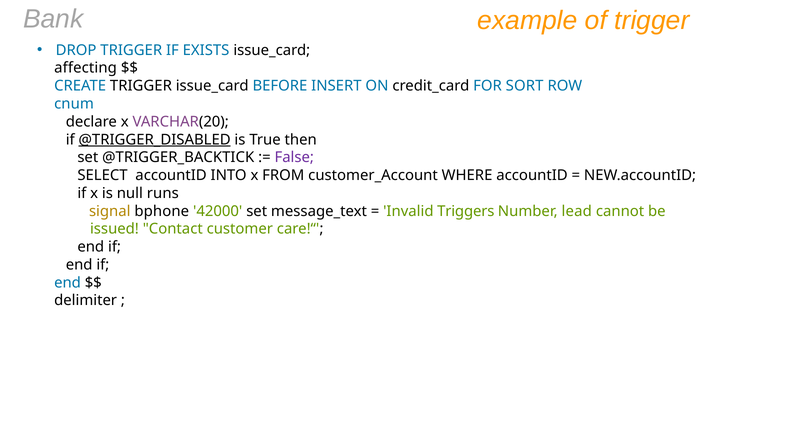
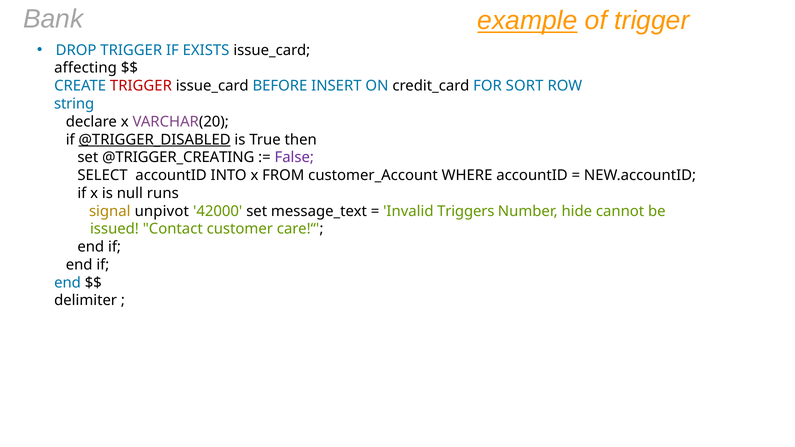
example underline: none -> present (527, 21)
TRIGGER colour: black -> red (141, 86)
cnum: cnum -> string (74, 104)
@TRIGGER_BACKTICK: @TRIGGER_BACKTICK -> @TRIGGER_CREATING (178, 158)
bphone: bphone -> unpivot (162, 211)
lead: lead -> hide (577, 211)
